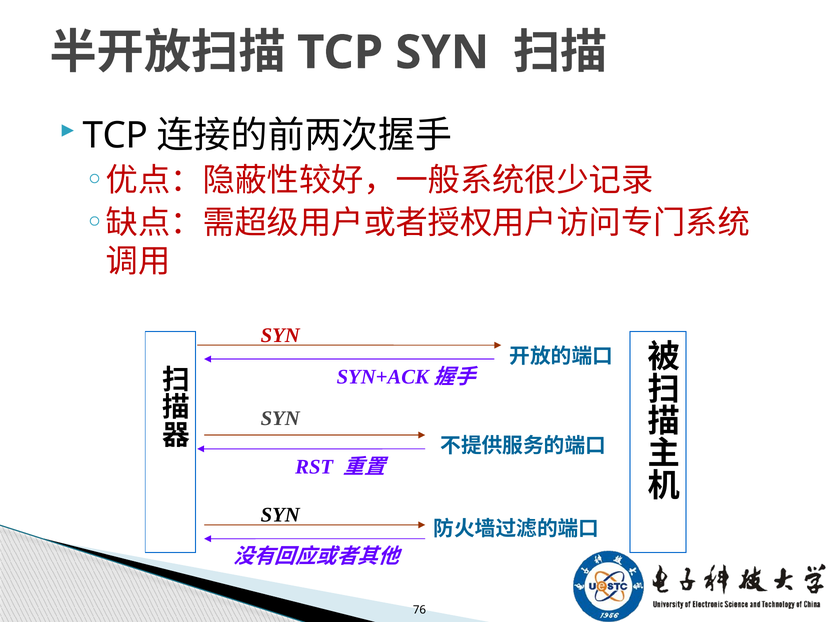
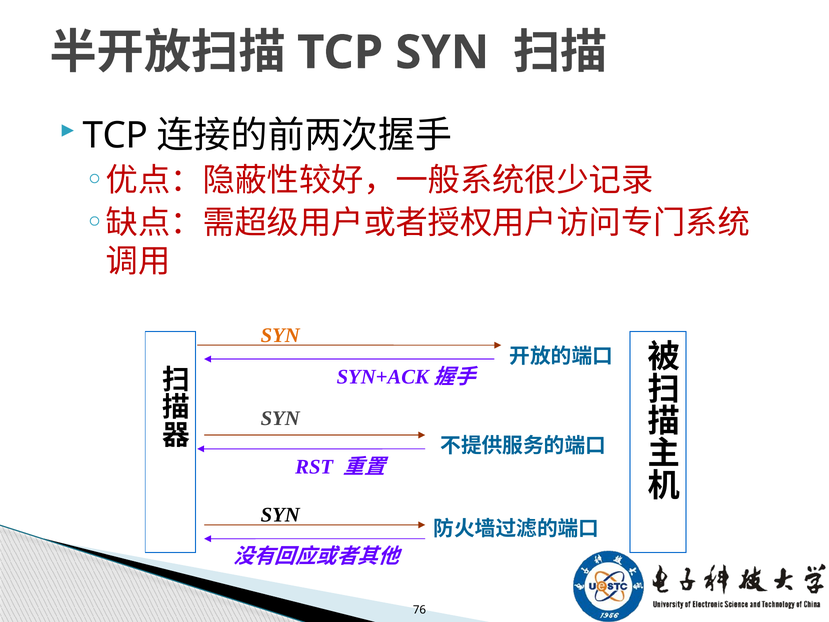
SYN colour: red -> orange (280, 335)
